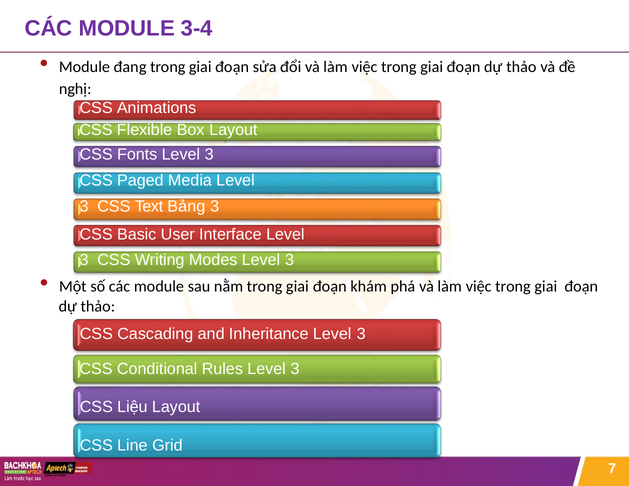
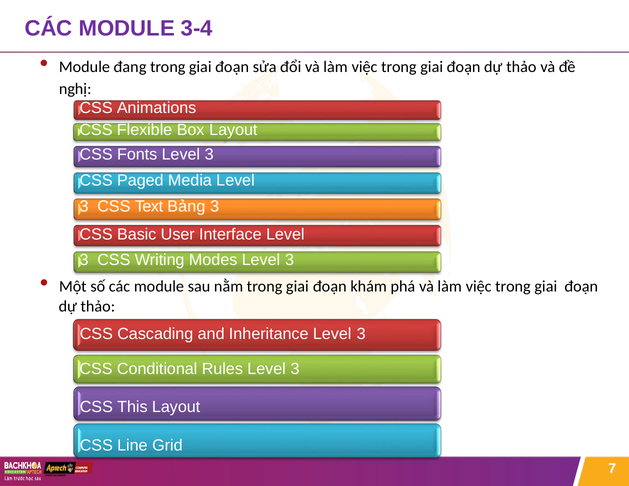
Liệu: Liệu -> This (132, 407)
